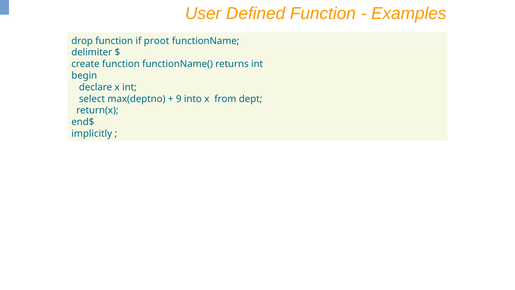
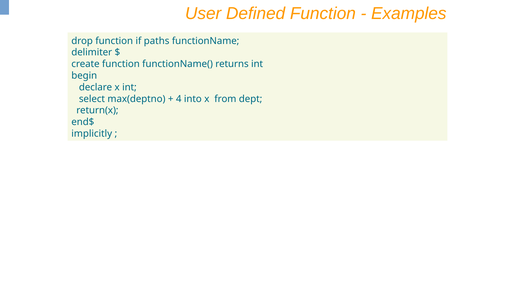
proot: proot -> paths (157, 41)
9: 9 -> 4 (179, 99)
